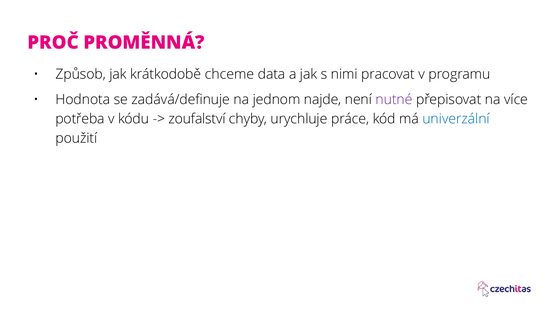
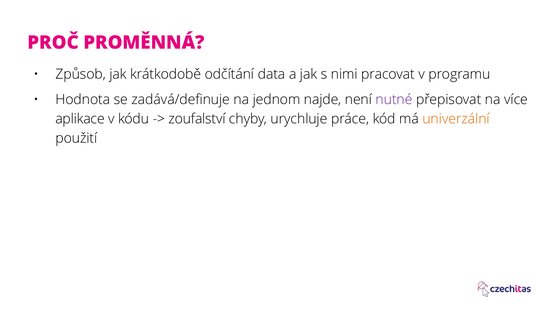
chceme: chceme -> odčítání (229, 74)
potřeba: potřeba -> aplikace (80, 119)
univerzální colour: blue -> orange (456, 119)
